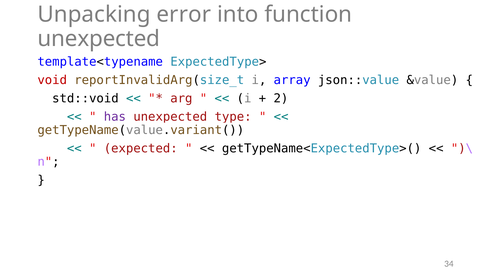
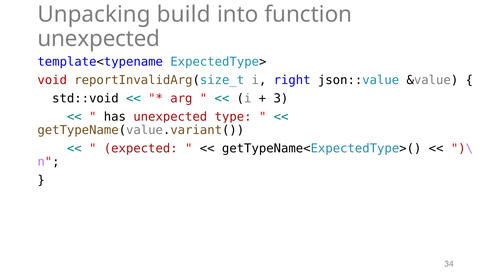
error: error -> build (184, 14)
array: array -> right (292, 80)
2: 2 -> 3 (281, 99)
has colour: purple -> black (115, 117)
